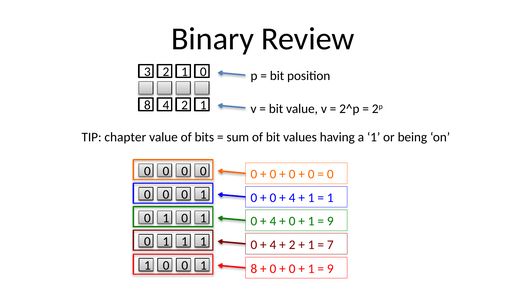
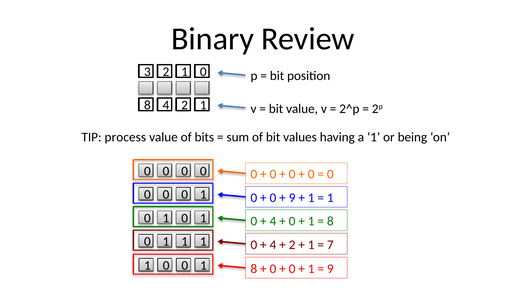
chapter: chapter -> process (125, 137)
4: 4 -> 9 (292, 198)
9: 9 -> 8 (330, 221)
